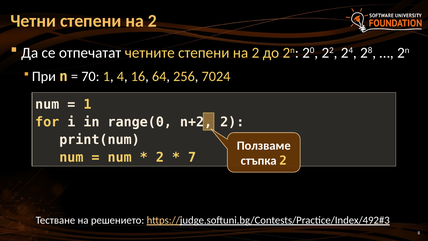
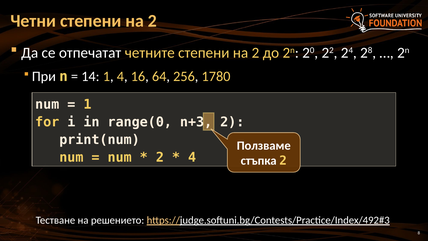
70: 70 -> 14 (90, 77)
7024: 7024 -> 1780 (216, 77)
n+2: n+2 -> n+3 (196, 122)
7: 7 -> 4 (192, 157)
